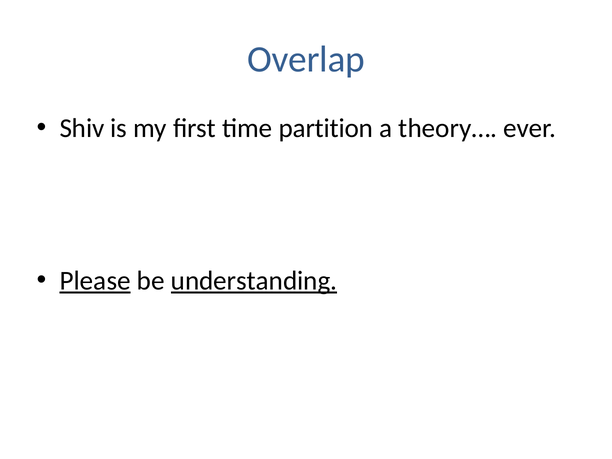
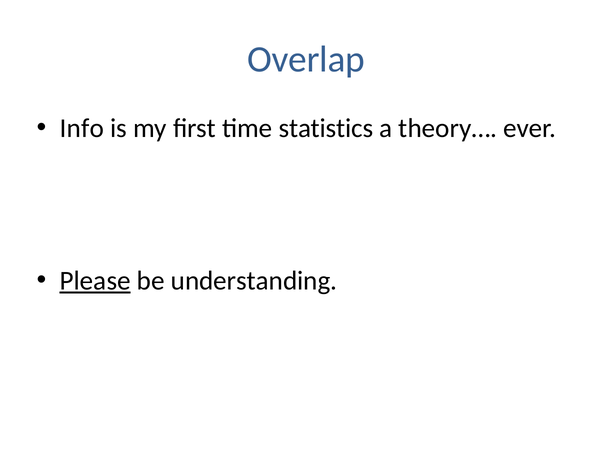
Shiv: Shiv -> Info (82, 128)
partition: partition -> statistics (326, 128)
understanding underline: present -> none (254, 281)
